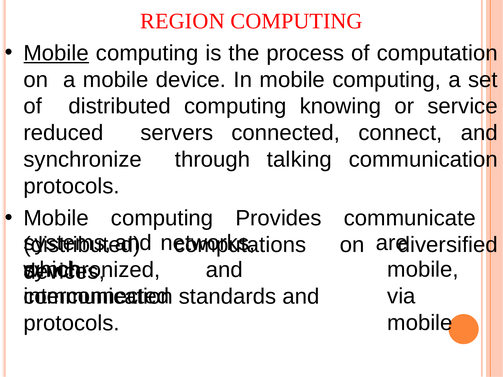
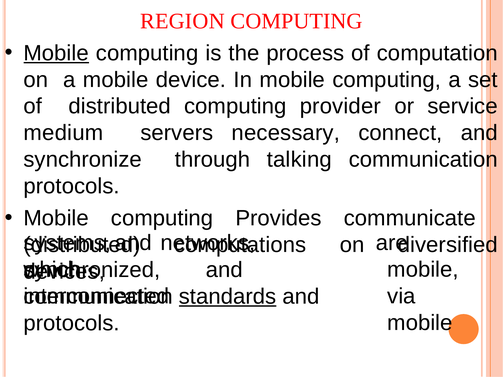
knowing: knowing -> provider (340, 106)
reduced: reduced -> medium (63, 133)
connected: connected -> necessary (286, 133)
standards underline: none -> present (228, 297)
